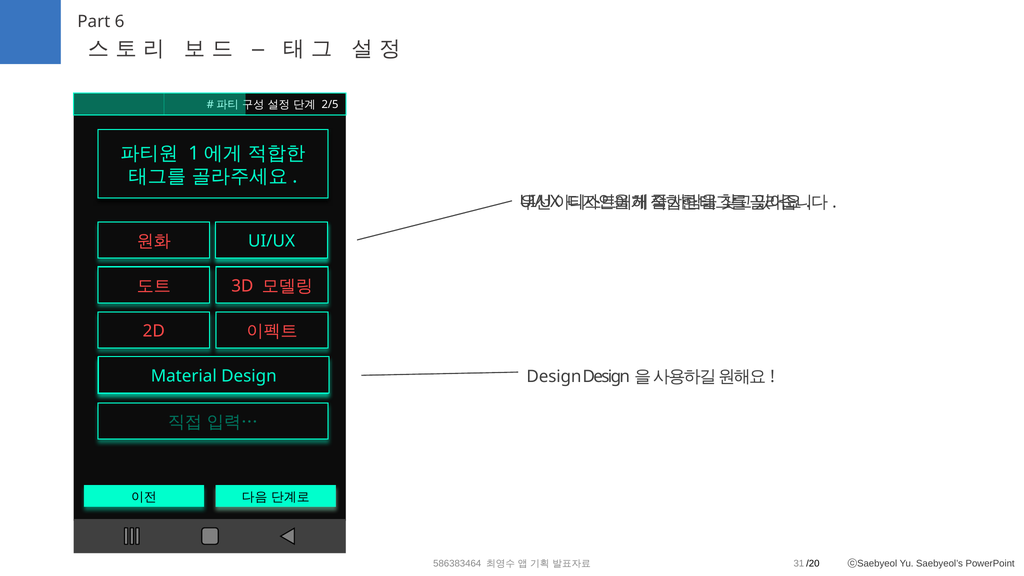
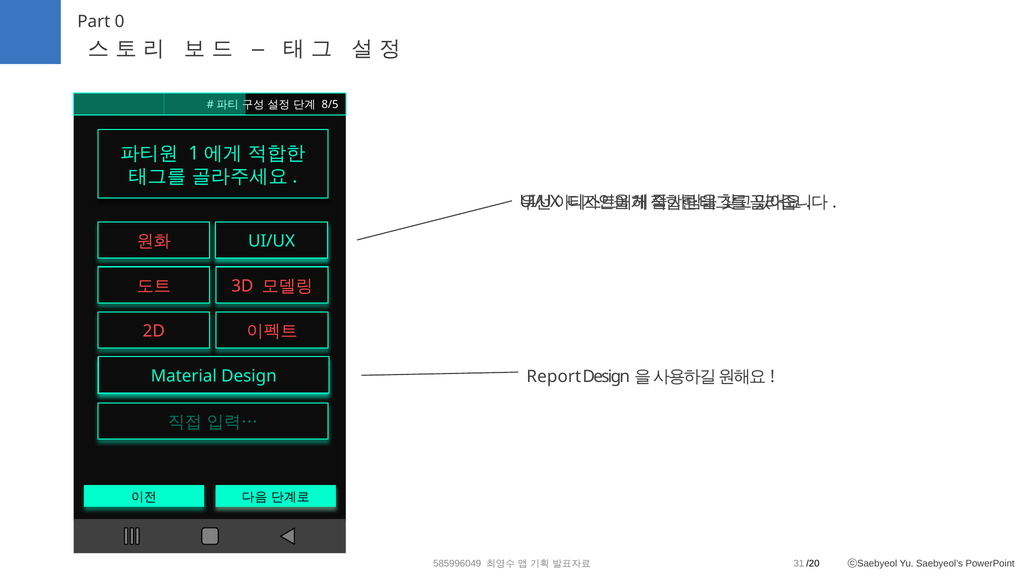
6: 6 -> 0 (120, 22)
2/5: 2/5 -> 8/5 (330, 105)
Design: Design -> Report (554, 377)
586383464: 586383464 -> 585996049 (457, 564)
